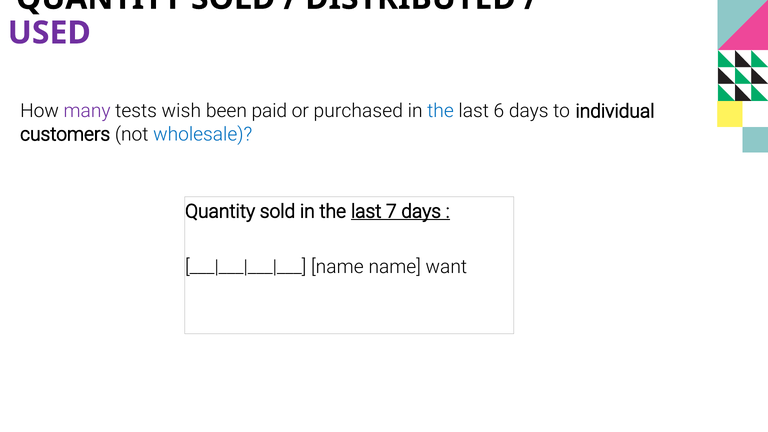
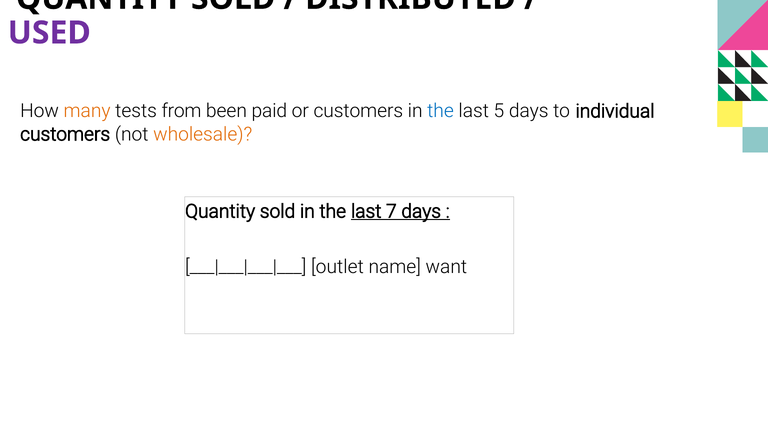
many colour: purple -> orange (87, 111)
wish: wish -> from (182, 111)
or purchased: purchased -> customers (358, 111)
6: 6 -> 5 (499, 111)
wholesale colour: blue -> orange (203, 134)
name: name -> outlet (337, 267)
